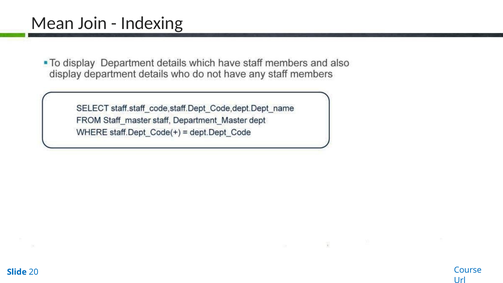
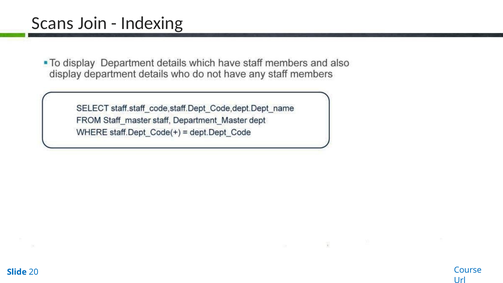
Mean: Mean -> Scans (53, 23)
